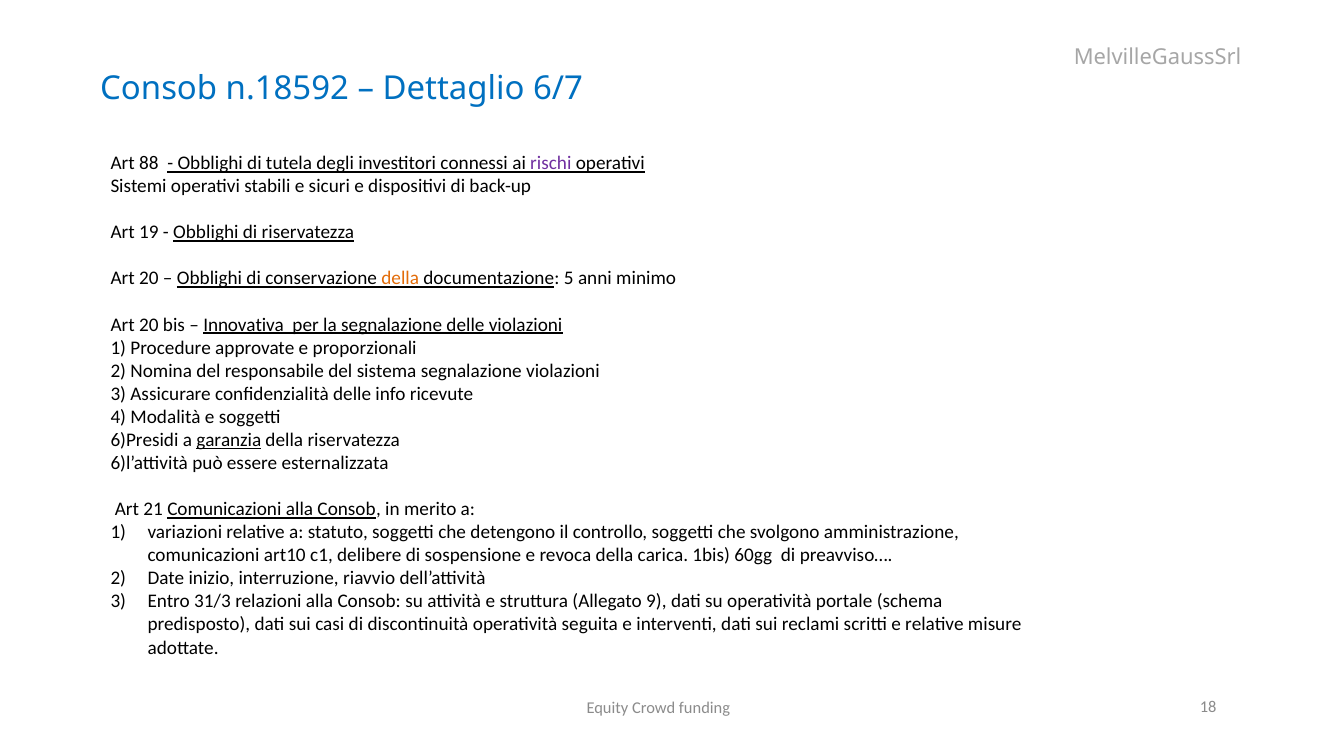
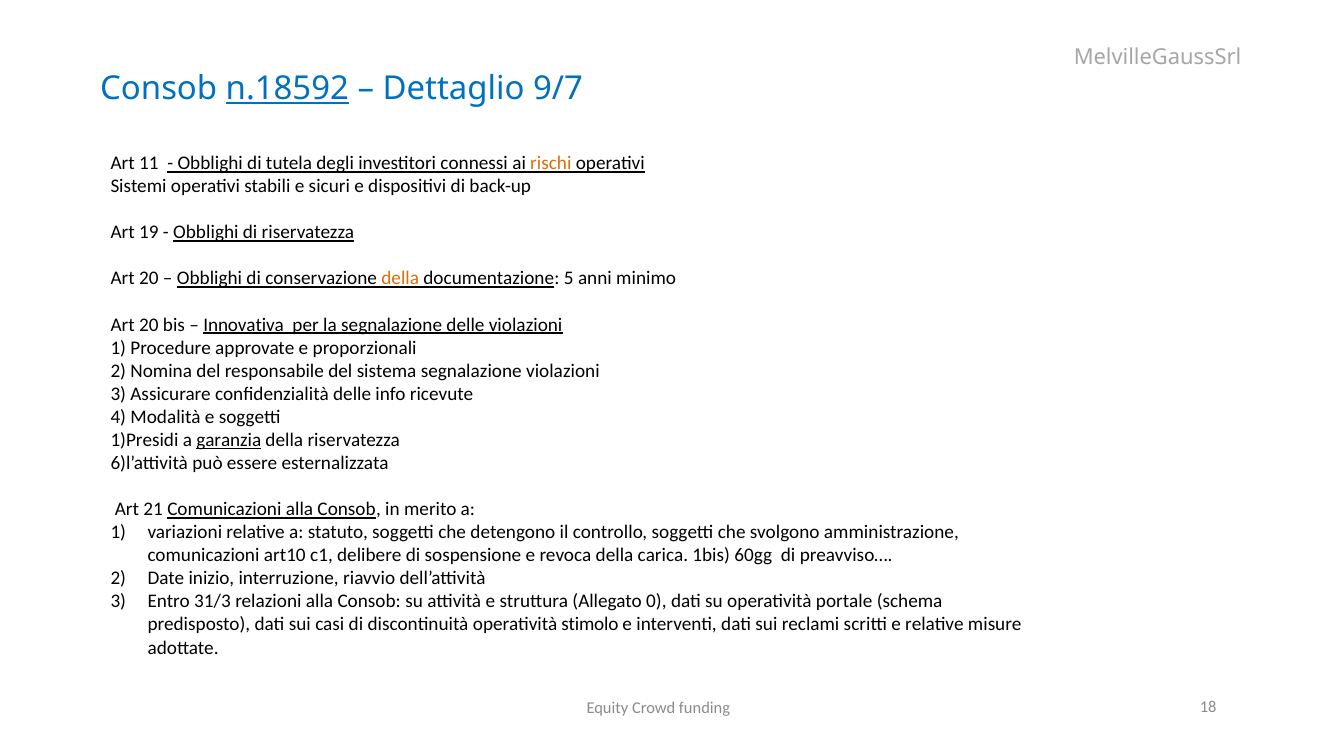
n.18592 underline: none -> present (287, 89)
6/7: 6/7 -> 9/7 (558, 89)
88: 88 -> 11 (149, 163)
rischi colour: purple -> orange (551, 163)
6)Presidi: 6)Presidi -> 1)Presidi (144, 440)
9: 9 -> 0 (656, 601)
seguita: seguita -> stimolo (590, 624)
